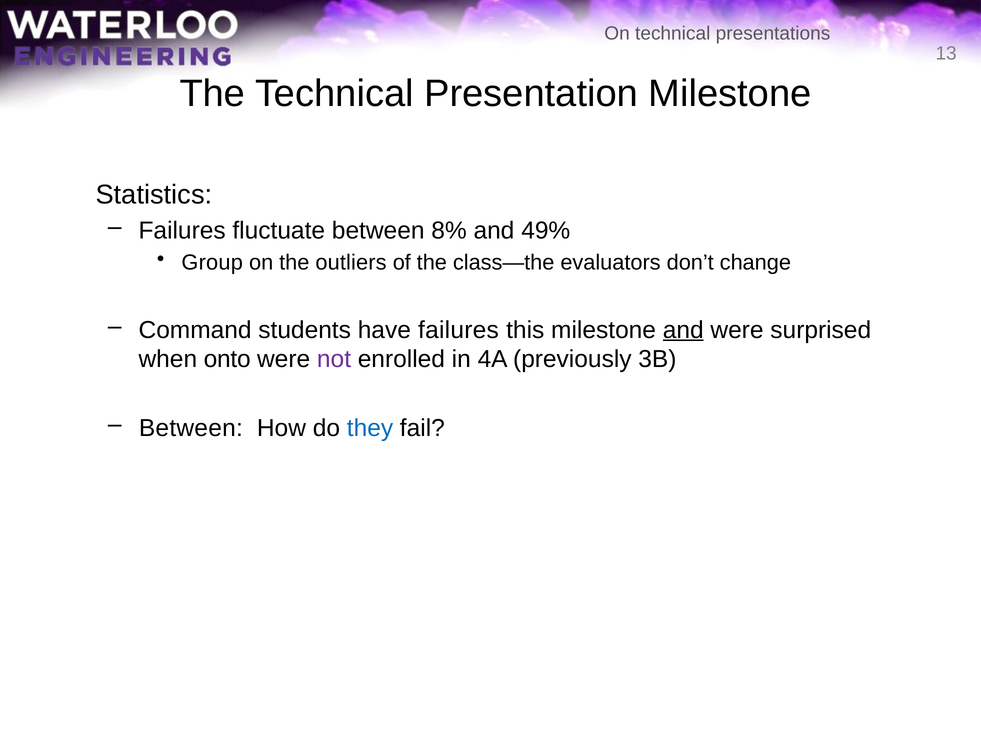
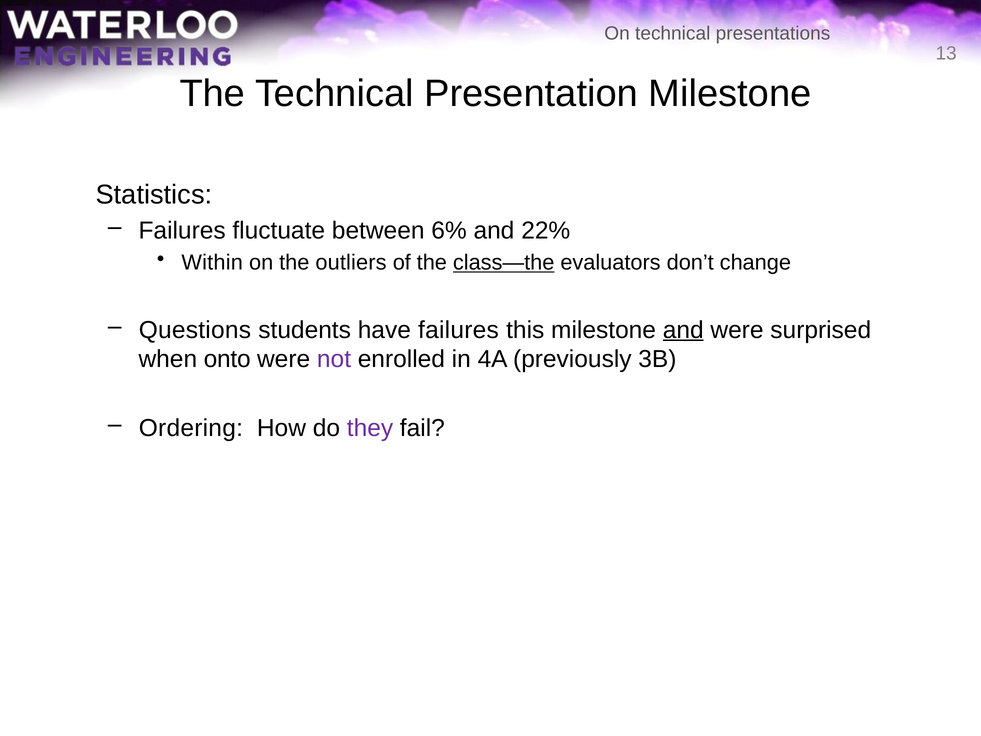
8%: 8% -> 6% (449, 231)
49%: 49% -> 22% (546, 231)
Group: Group -> Within (212, 263)
class—the underline: none -> present (504, 263)
Command: Command -> Questions (195, 330)
Between: Between -> Ordering (191, 428)
they colour: blue -> purple (370, 428)
